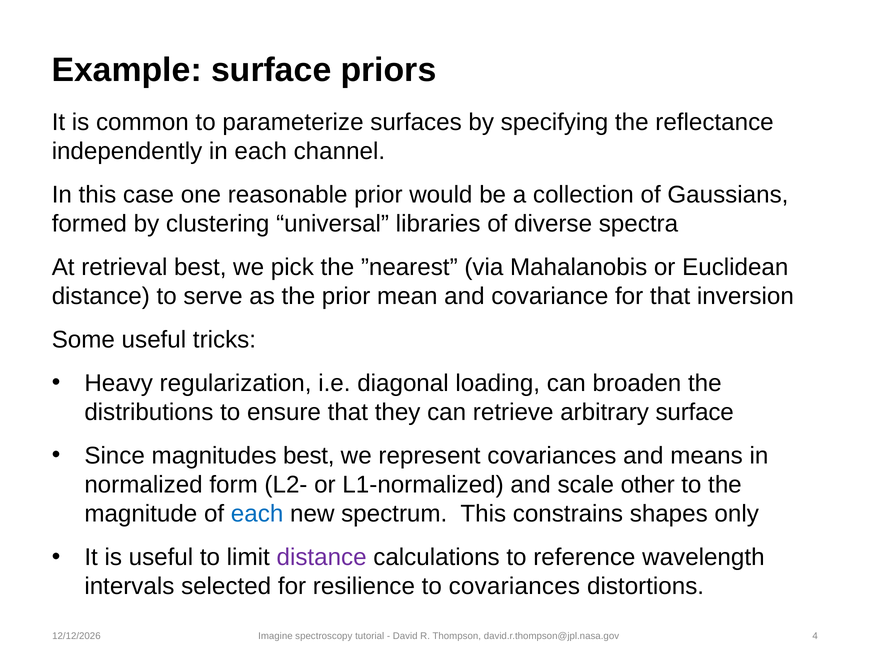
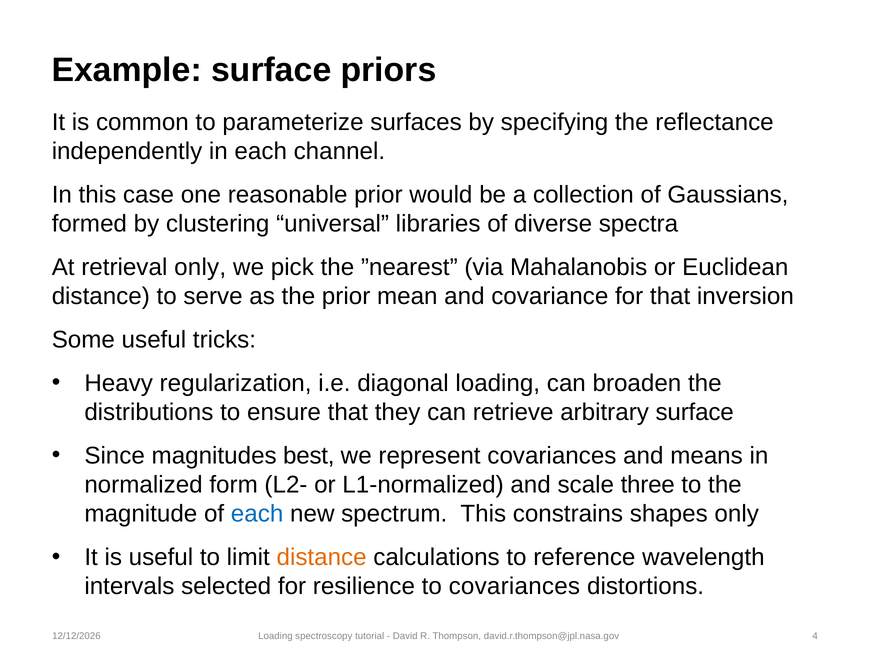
retrieval best: best -> only (200, 267)
other: other -> three (648, 485)
distance colour: purple -> orange (322, 557)
Imagine: Imagine -> Loading (275, 636)
